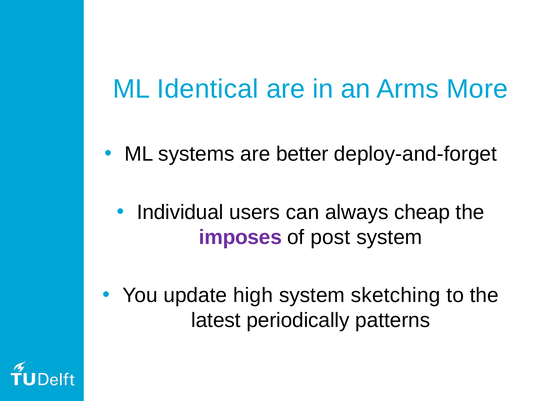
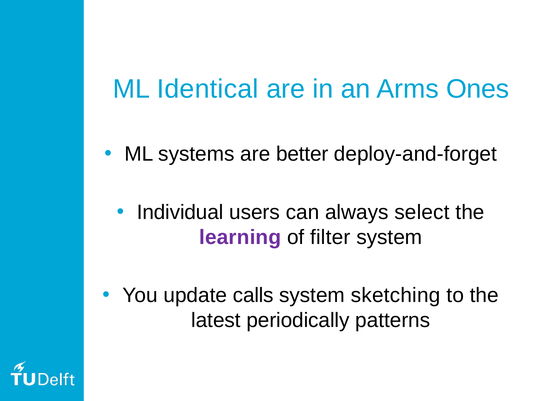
More: More -> Ones (478, 89)
cheap: cheap -> select (422, 212)
imposes: imposes -> learning (240, 237)
post: post -> filter (330, 237)
high: high -> calls (253, 296)
